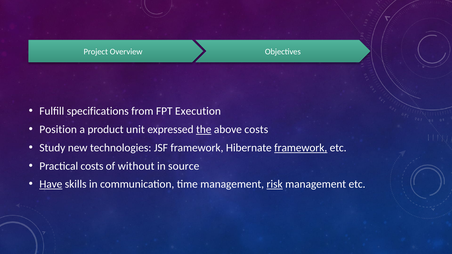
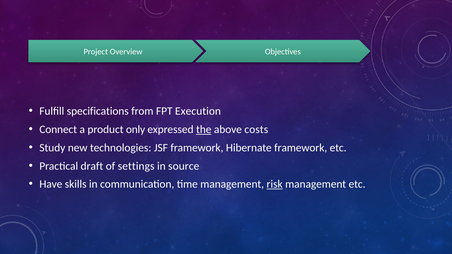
Position: Position -> Connect (58, 130)
unit: unit -> only (136, 130)
framework underline: present -> none (301, 148)
Practical costs: costs -> draft (92, 166)
without: without -> settings (136, 166)
Have underline: present -> none (51, 184)
